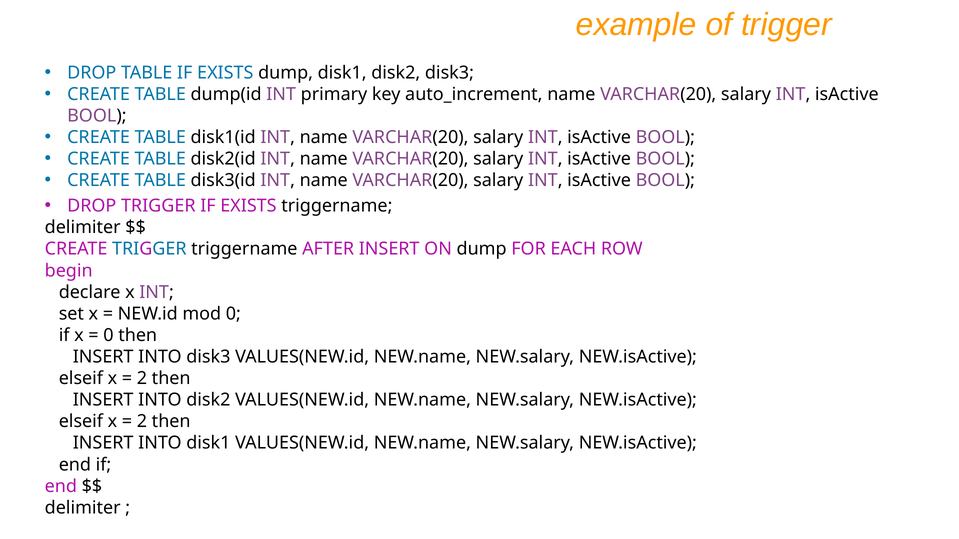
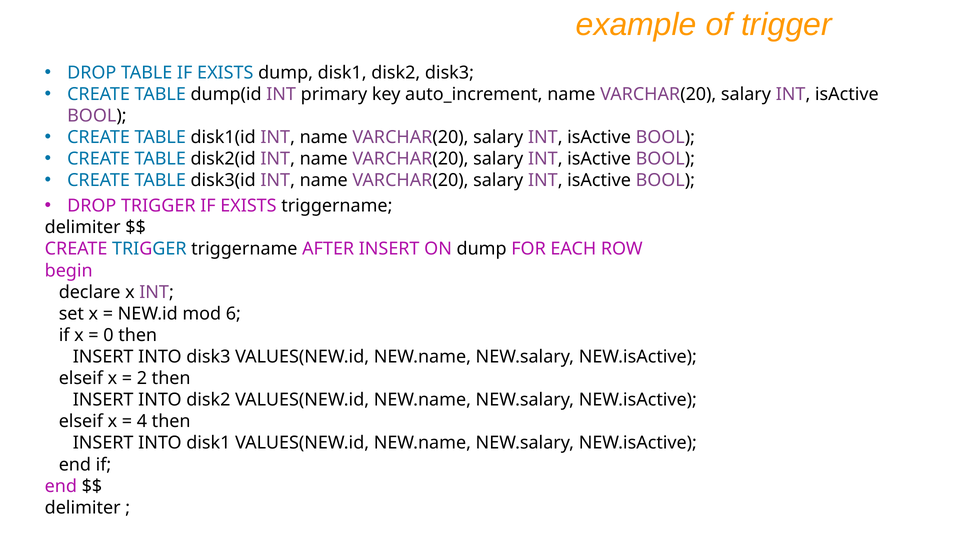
mod 0: 0 -> 6 (233, 314)
2: 2 -> 4 (142, 422)
